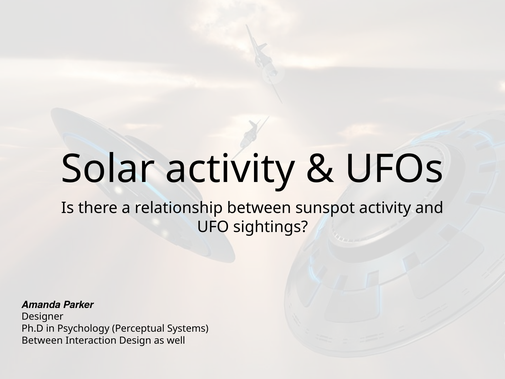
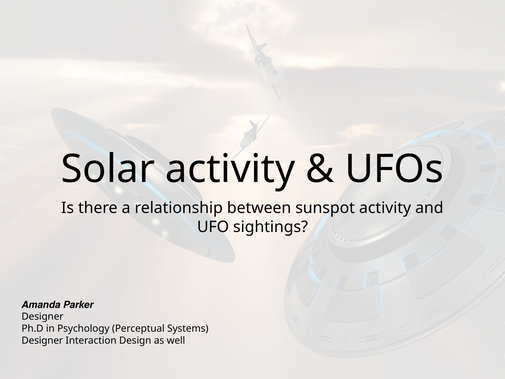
Between: Between -> Designer (42, 340)
